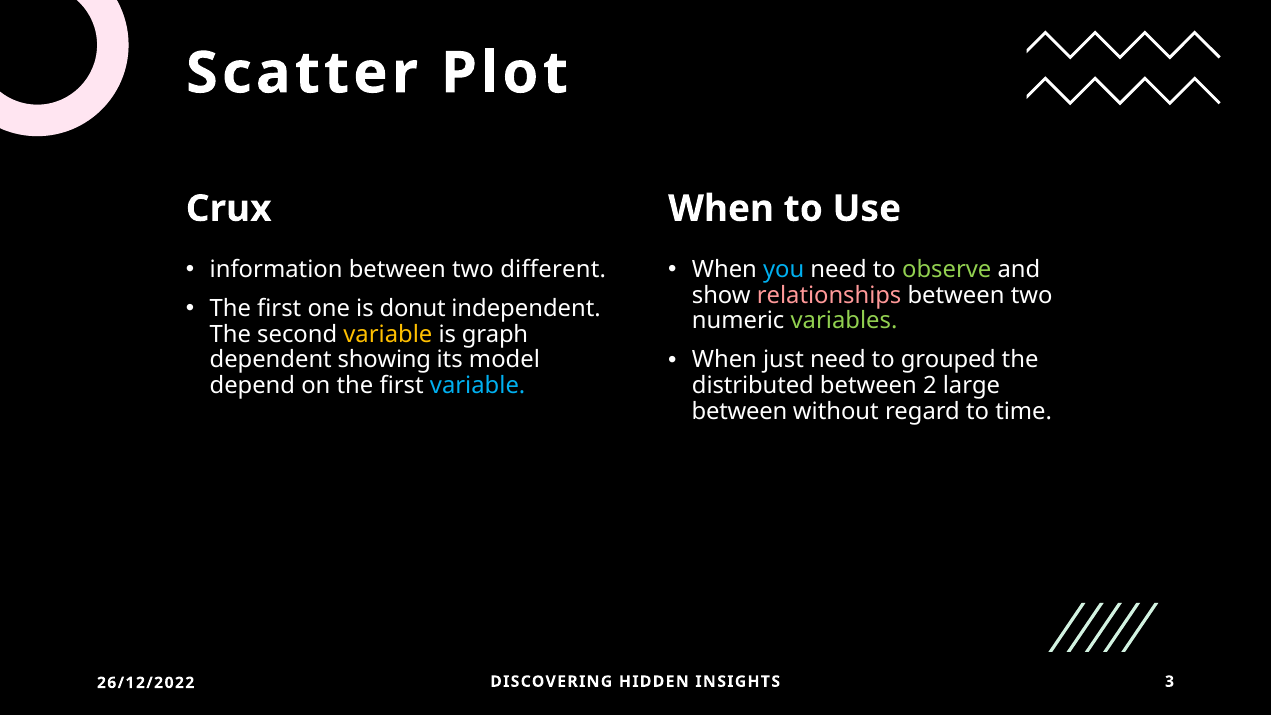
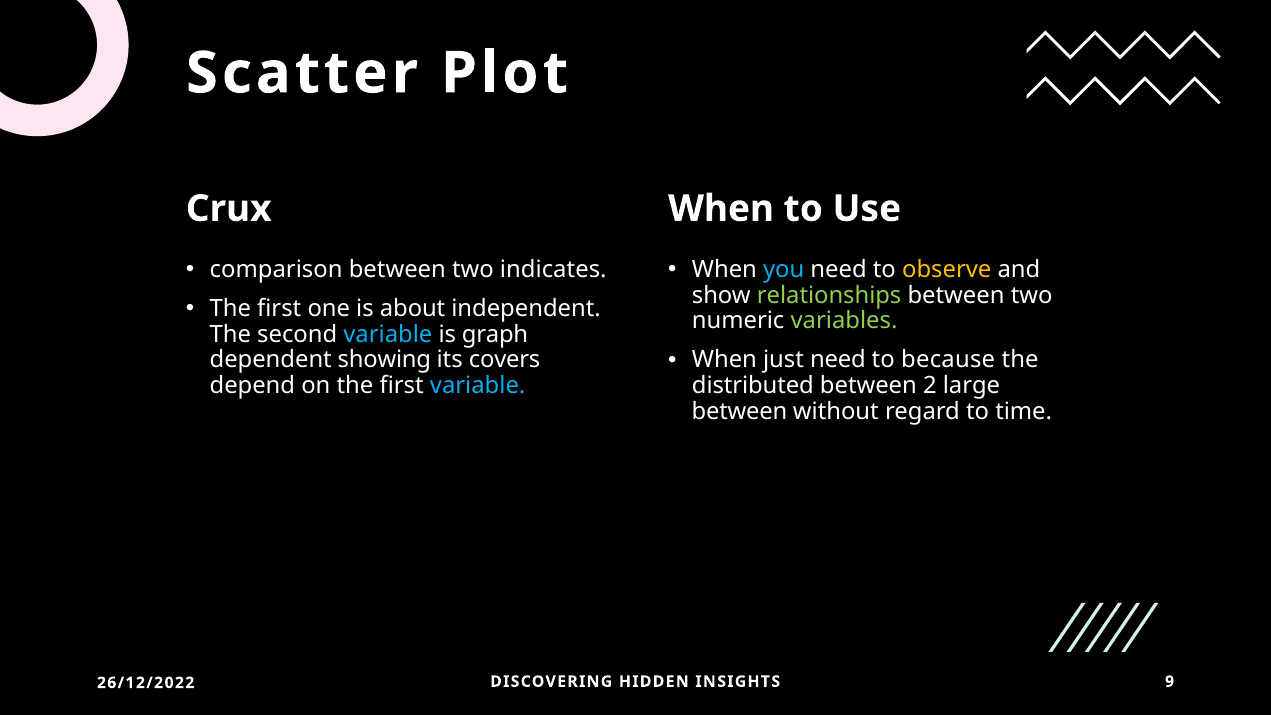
information: information -> comparison (276, 270)
different: different -> indicates (553, 270)
observe colour: light green -> yellow (947, 270)
relationships colour: pink -> light green (829, 295)
donut: donut -> about (413, 309)
variable colour: yellow -> light blue (388, 334)
grouped: grouped -> because (948, 360)
model: model -> covers (505, 360)
3: 3 -> 9 (1170, 681)
